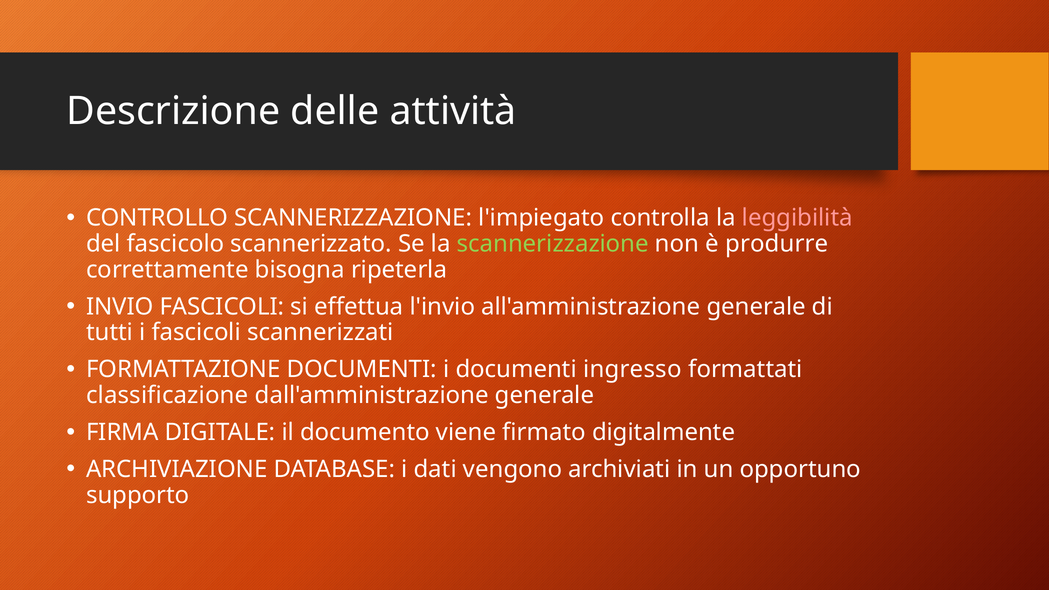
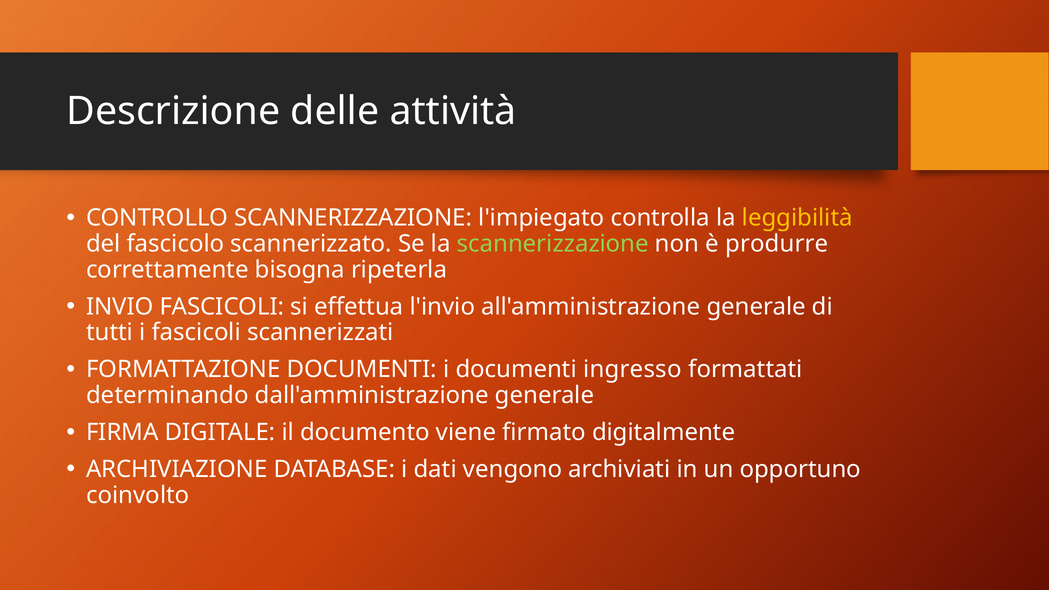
leggibilità colour: pink -> yellow (797, 218)
classificazione: classificazione -> determinando (167, 395)
supporto: supporto -> coinvolto (138, 495)
